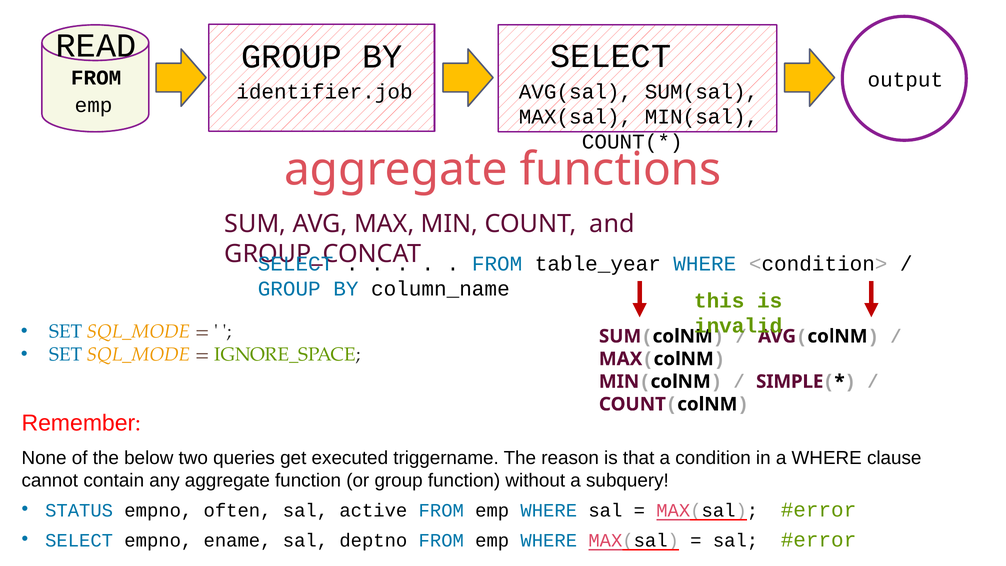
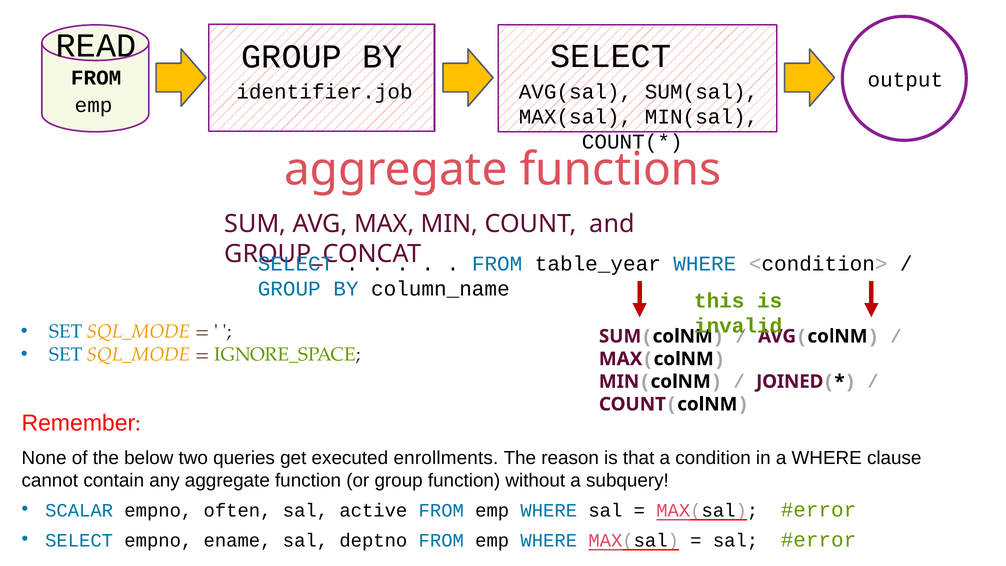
SIMPLE: SIMPLE -> JOINED (790, 381)
triggername: triggername -> enrollments (446, 458)
STATUS: STATUS -> SCALAR (79, 510)
